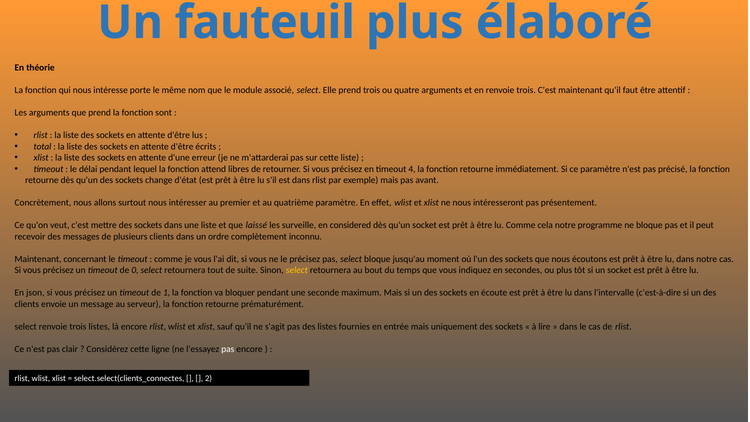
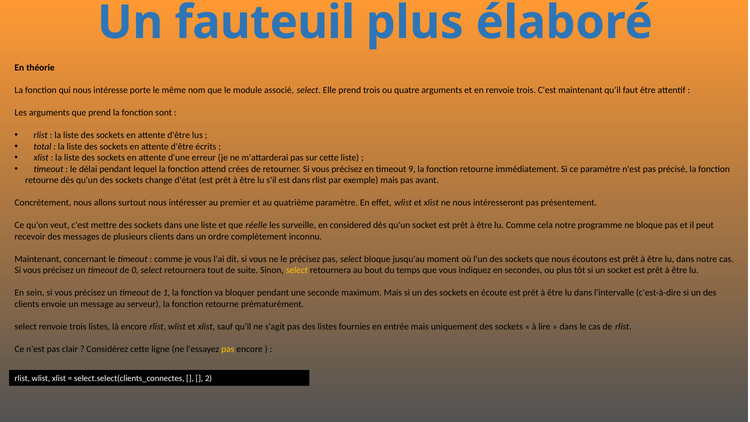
libres: libres -> crées (239, 169)
4: 4 -> 9 (412, 169)
laissé: laissé -> réelle (256, 225)
json: json -> sein (35, 293)
pas colour: white -> yellow (228, 349)
